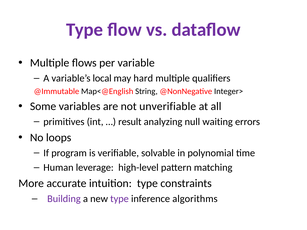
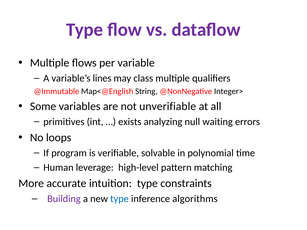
local: local -> lines (102, 78)
hard: hard -> class (143, 78)
result: result -> exists (130, 122)
type colour: purple -> blue (120, 199)
